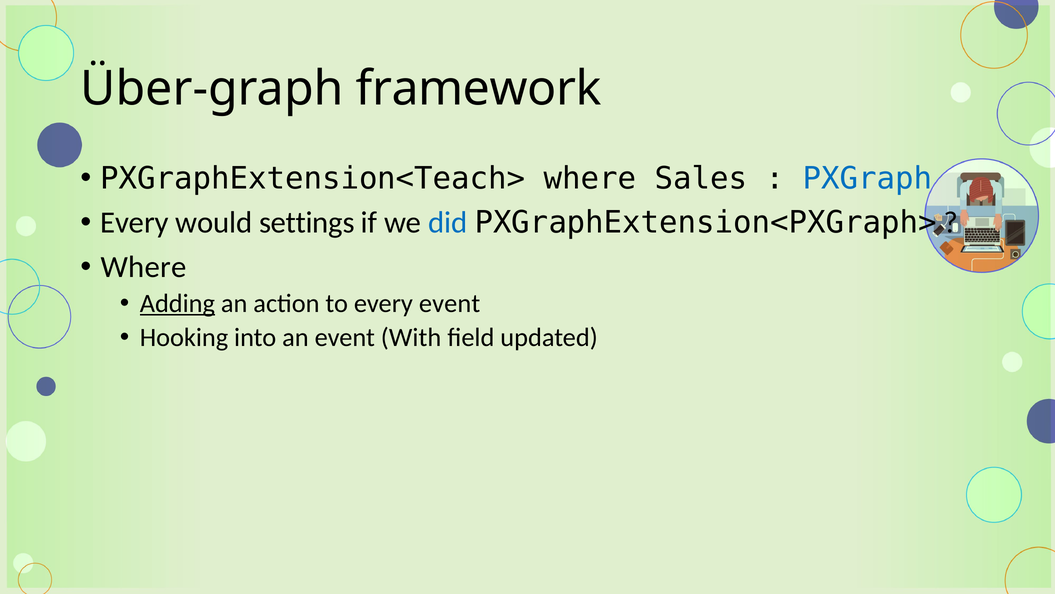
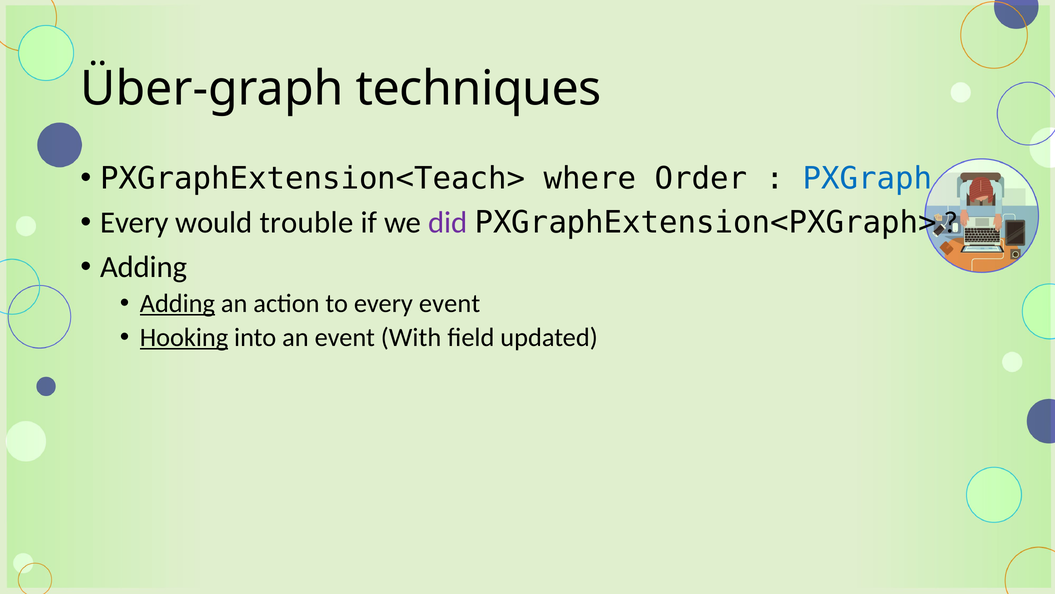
framework: framework -> techniques (479, 89)
Sales: Sales -> Order (701, 178)
settings: settings -> trouble (307, 223)
did colour: blue -> purple (448, 223)
Where: Where -> Adding (144, 267)
Hooking underline: none -> present (184, 337)
